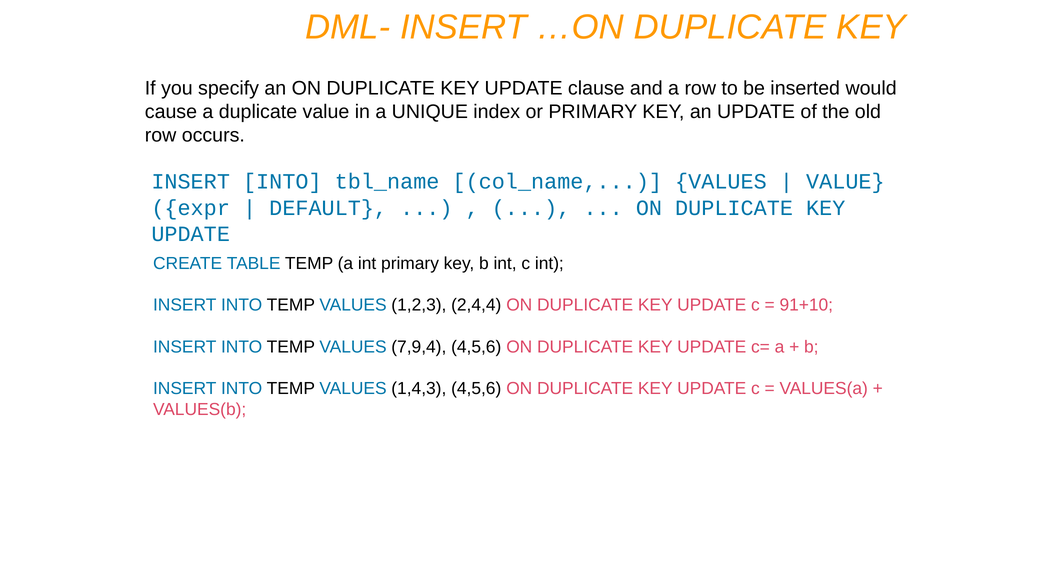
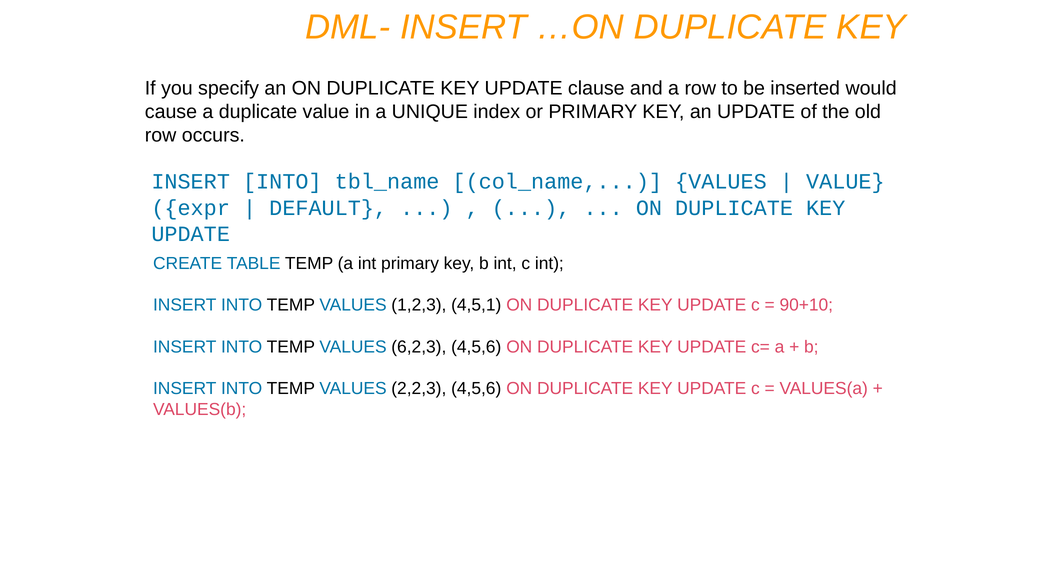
2,4,4: 2,4,4 -> 4,5,1 (476, 305)
91+10: 91+10 -> 90+10 (806, 305)
7,9,4: 7,9,4 -> 6,2,3 (419, 347)
1,4,3: 1,4,3 -> 2,2,3 (419, 389)
